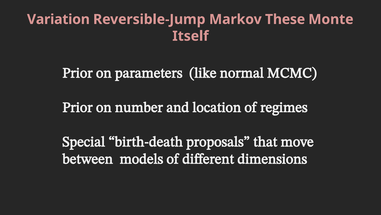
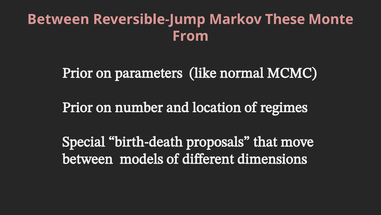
Variation: Variation -> Between (58, 19)
Itself: Itself -> From (190, 36)
